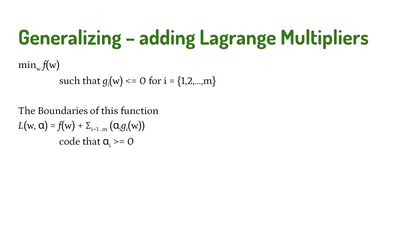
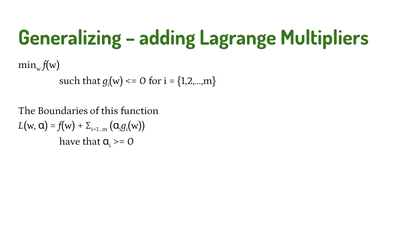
code: code -> have (70, 142)
